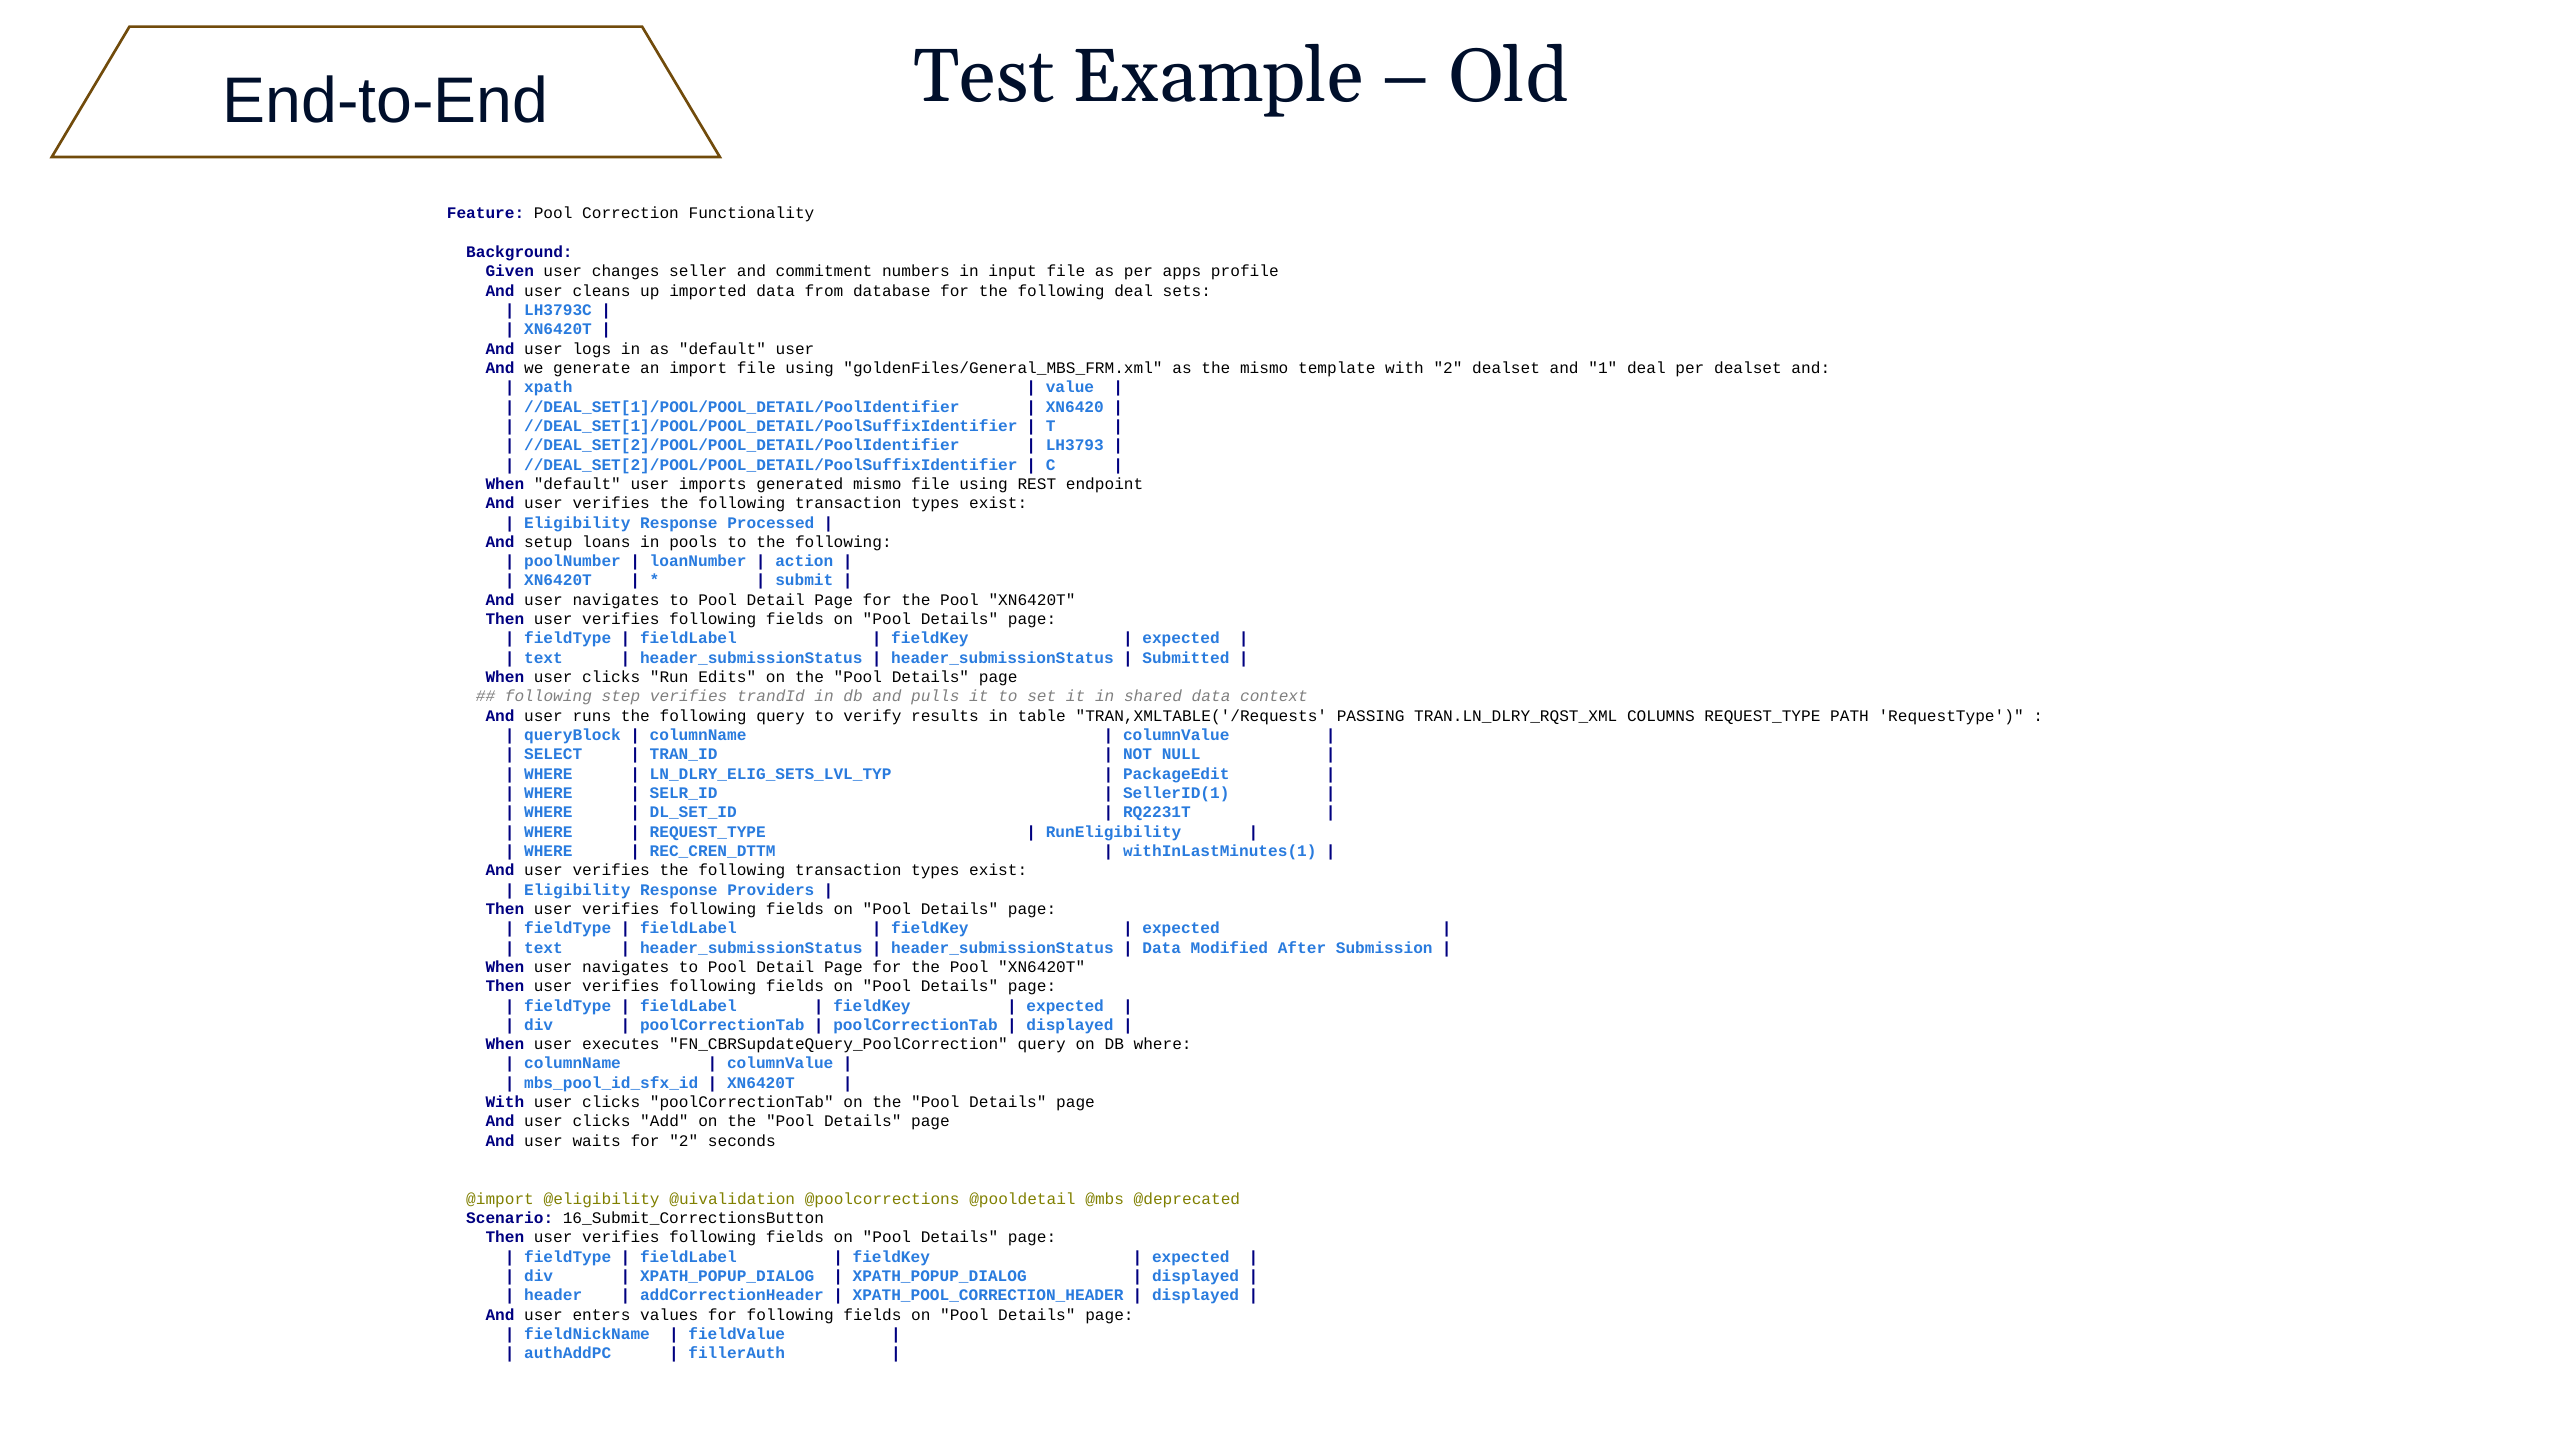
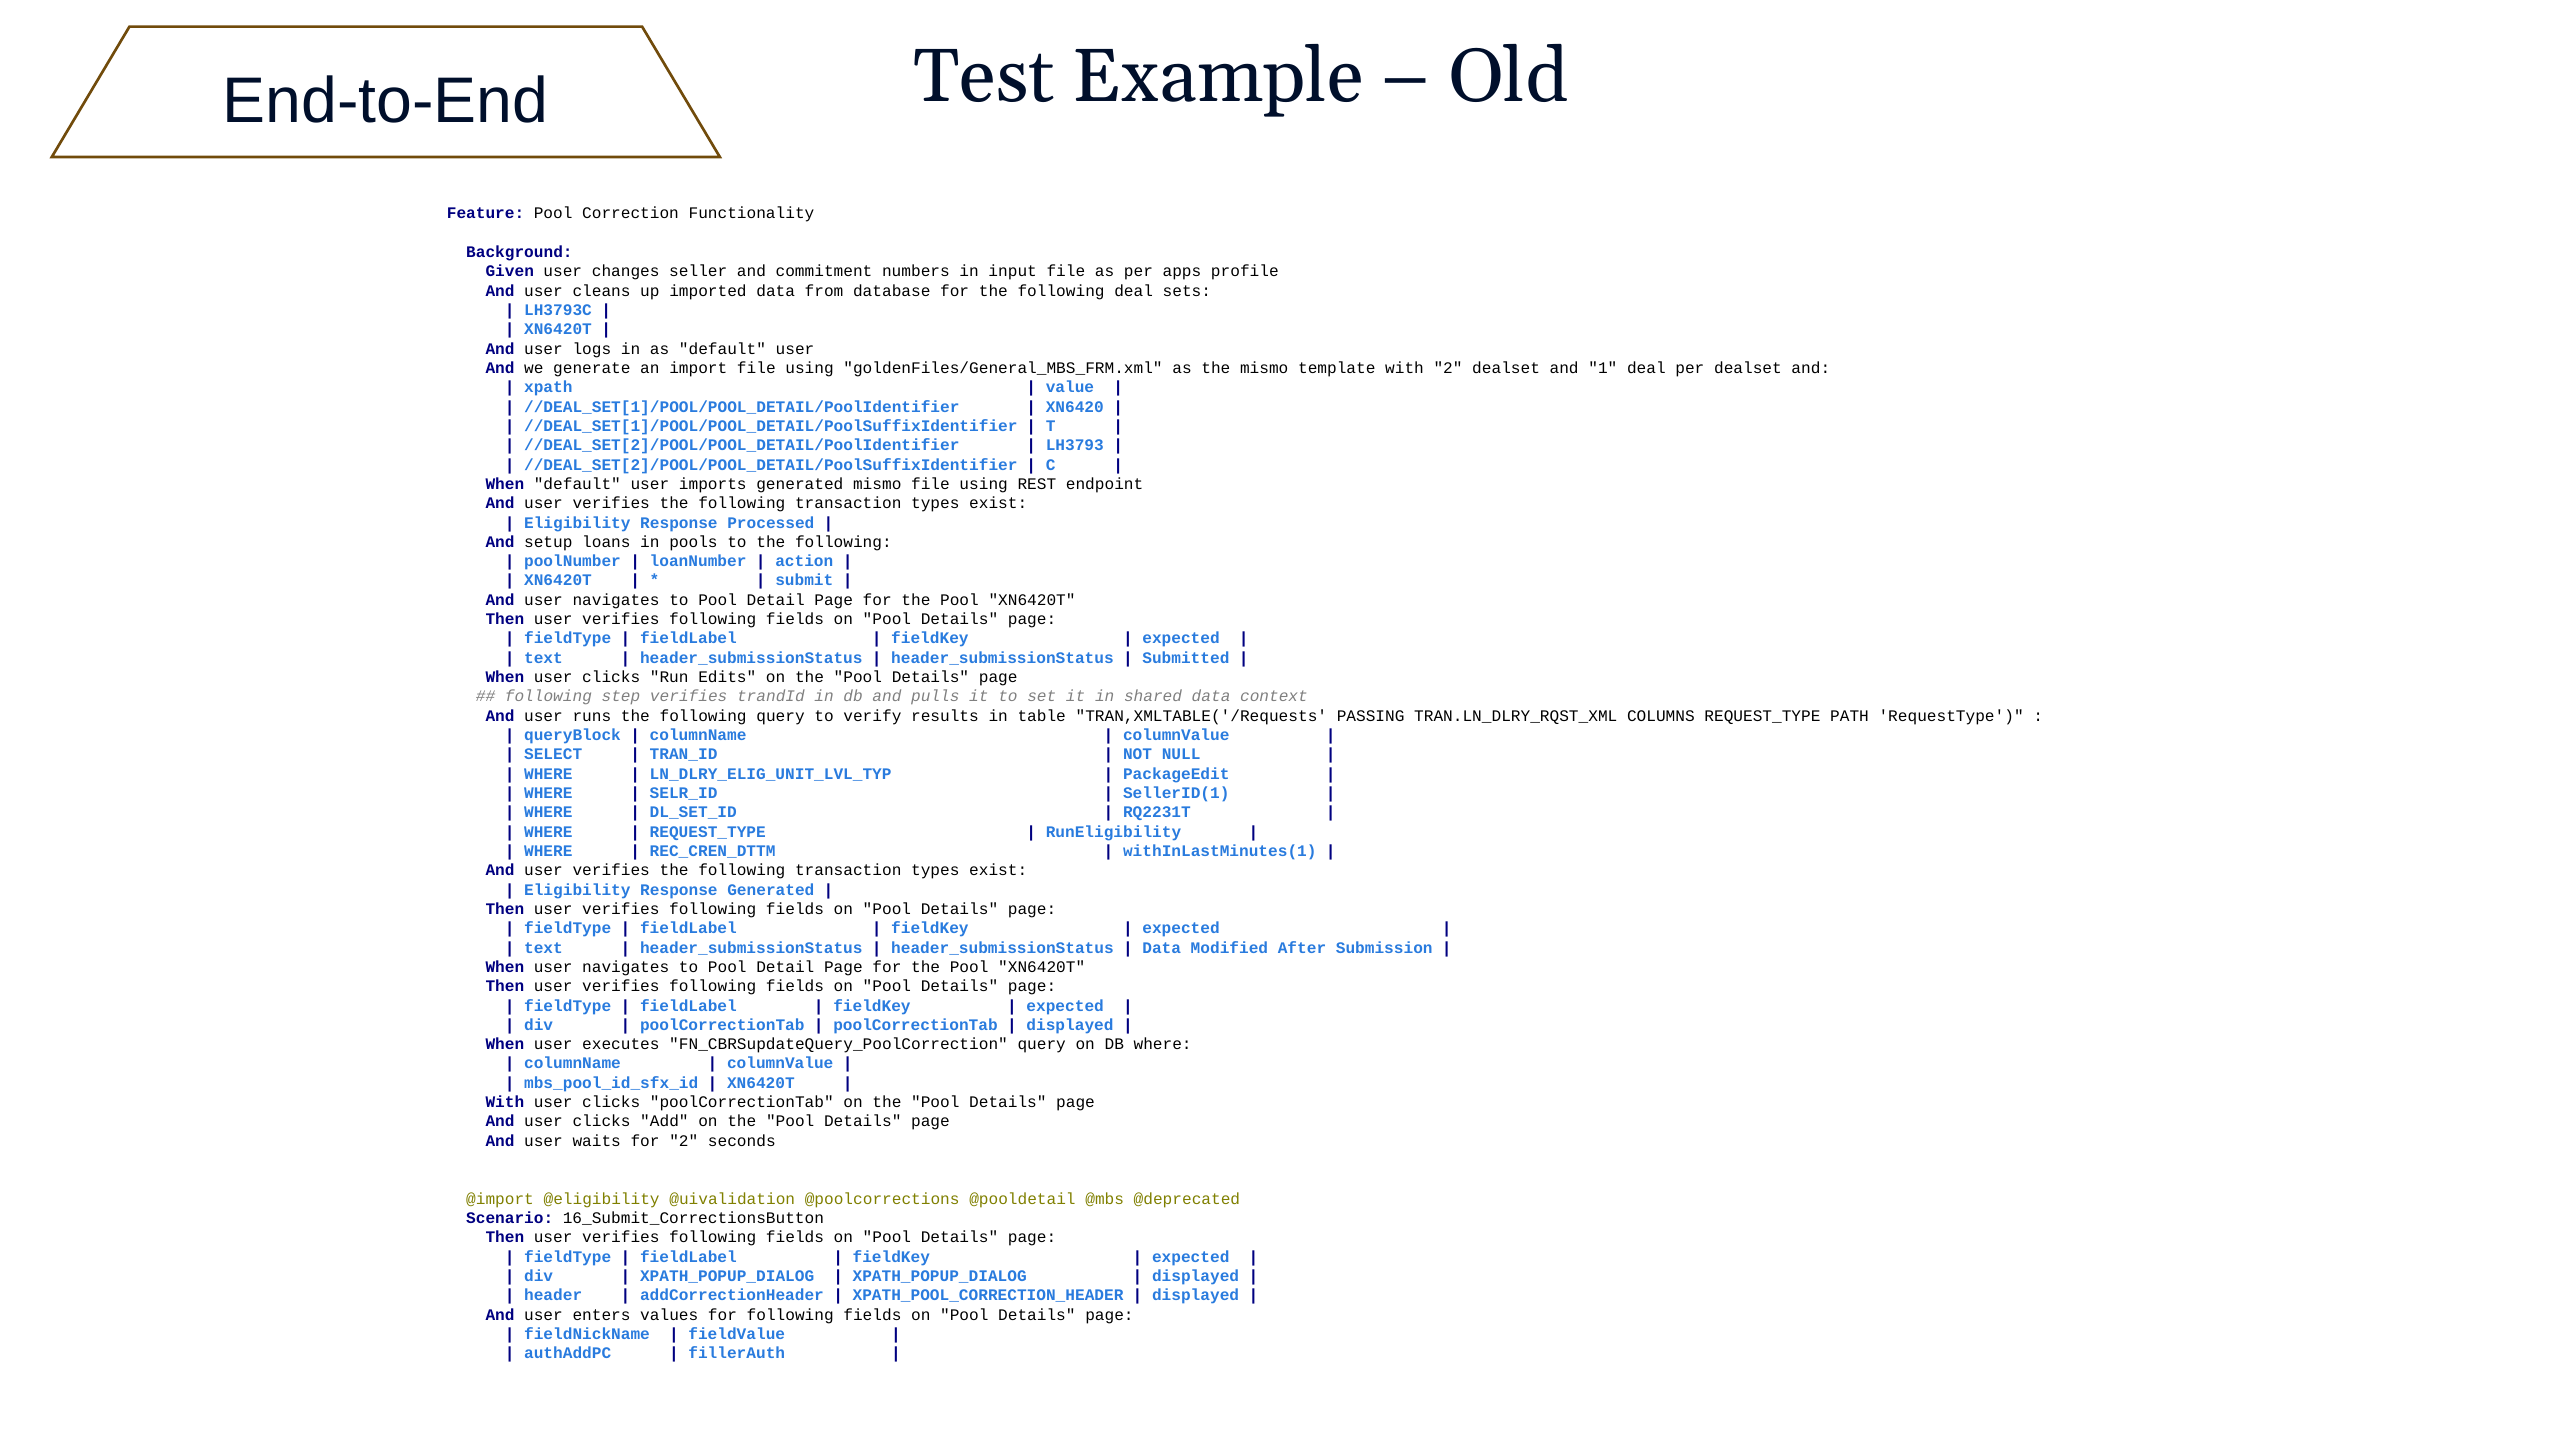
LN_DLRY_ELIG_SETS_LVL_TYP: LN_DLRY_ELIG_SETS_LVL_TYP -> LN_DLRY_ELIG_UNIT_LVL_TYP (771, 774)
Response Providers: Providers -> Generated (771, 890)
